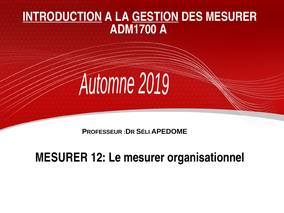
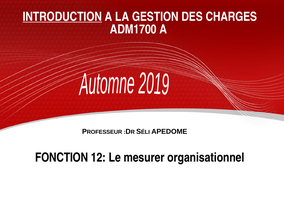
GESTION underline: present -> none (155, 17)
DES MESURER: MESURER -> CHARGES (231, 17)
MESURER: MESURER -> FONCTION (62, 158)
